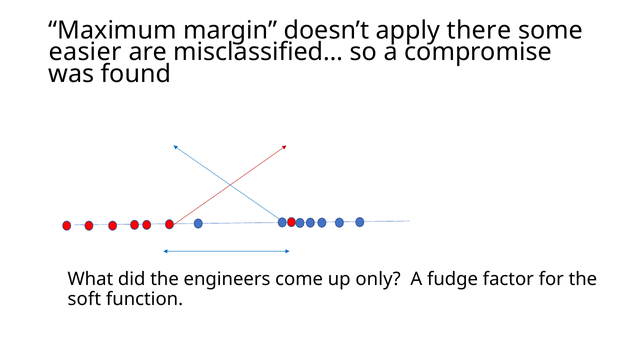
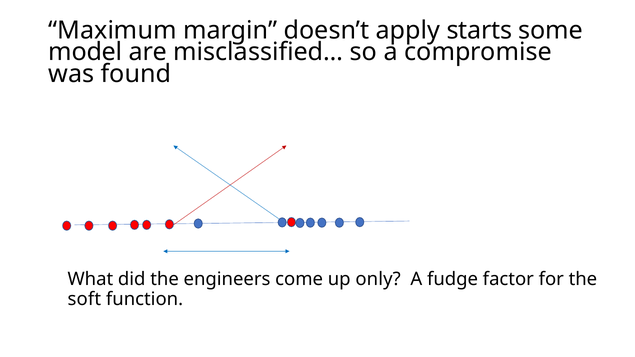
there: there -> starts (479, 30)
easier: easier -> model (85, 52)
